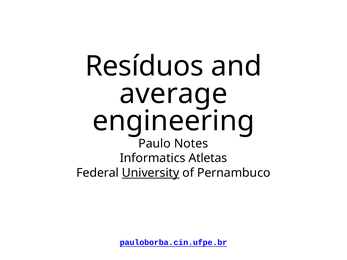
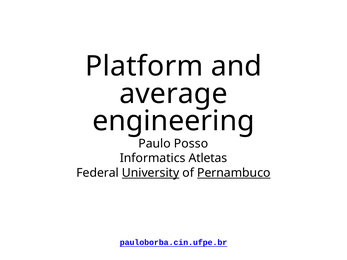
Resíduos: Resíduos -> Platform (144, 66)
Notes: Notes -> Posso (191, 144)
Pernambuco underline: none -> present (234, 173)
